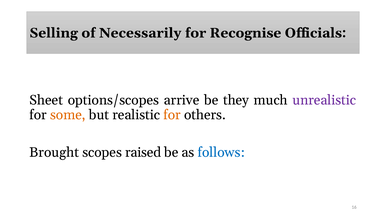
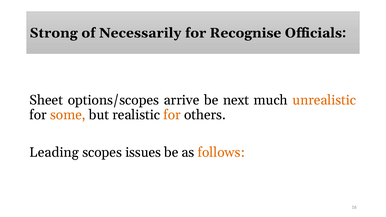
Selling: Selling -> Strong (54, 33)
they: they -> next (236, 100)
unrealistic colour: purple -> orange (324, 100)
Brought: Brought -> Leading (54, 152)
raised: raised -> issues (143, 152)
follows colour: blue -> orange (221, 152)
